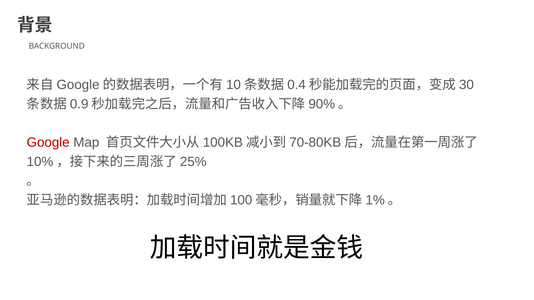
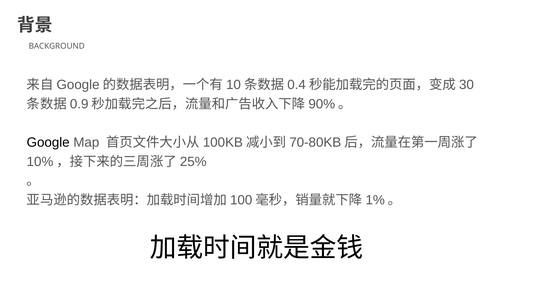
Google colour: red -> black (48, 143)
